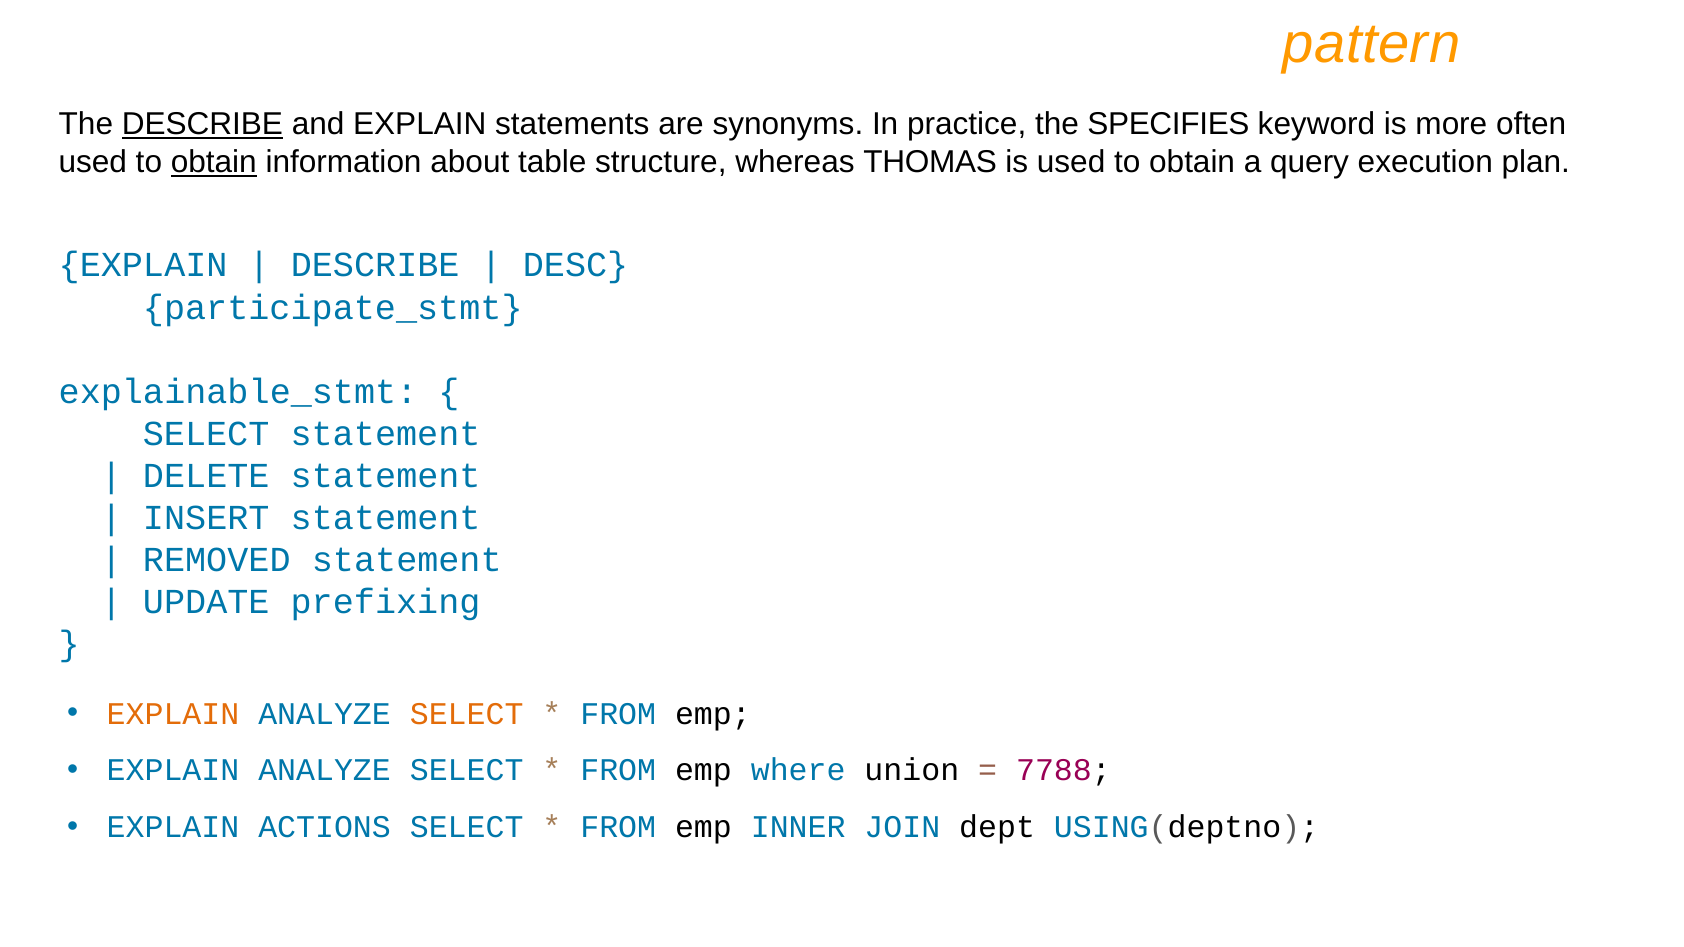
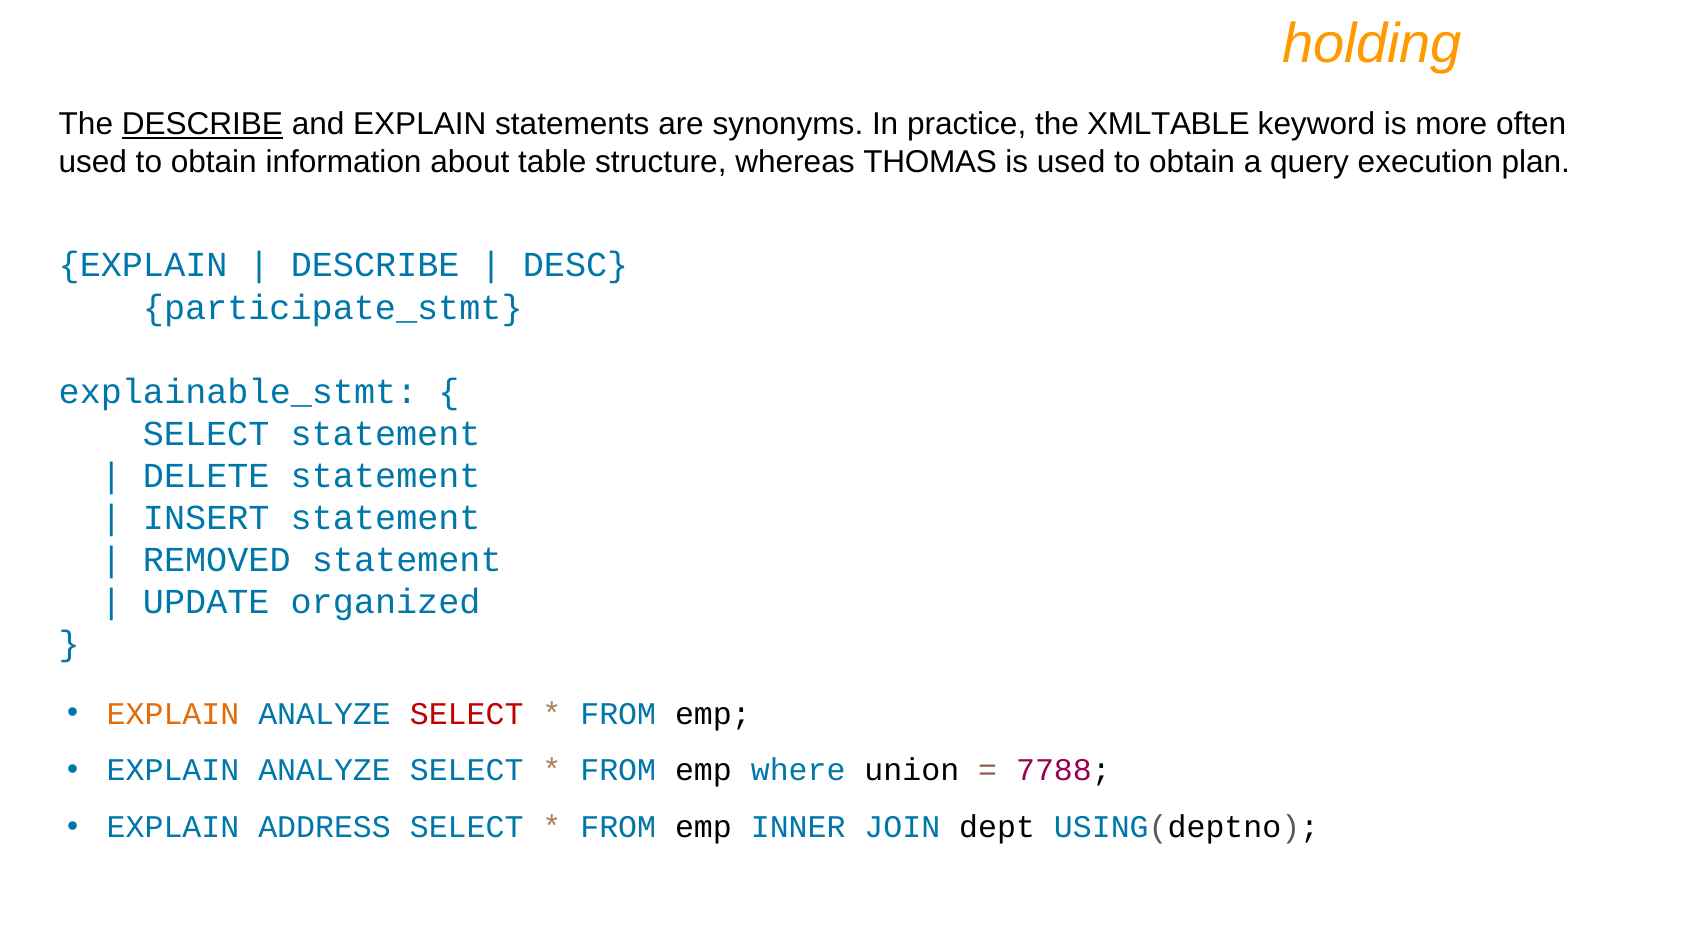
pattern: pattern -> holding (1372, 44)
SPECIFIES: SPECIFIES -> XMLTABLE (1168, 124)
obtain underline: present -> none (214, 162)
prefixing: prefixing -> organized (386, 602)
SELECT colour: orange -> red (467, 714)
ACTIONS: ACTIONS -> ADDRESS (325, 828)
